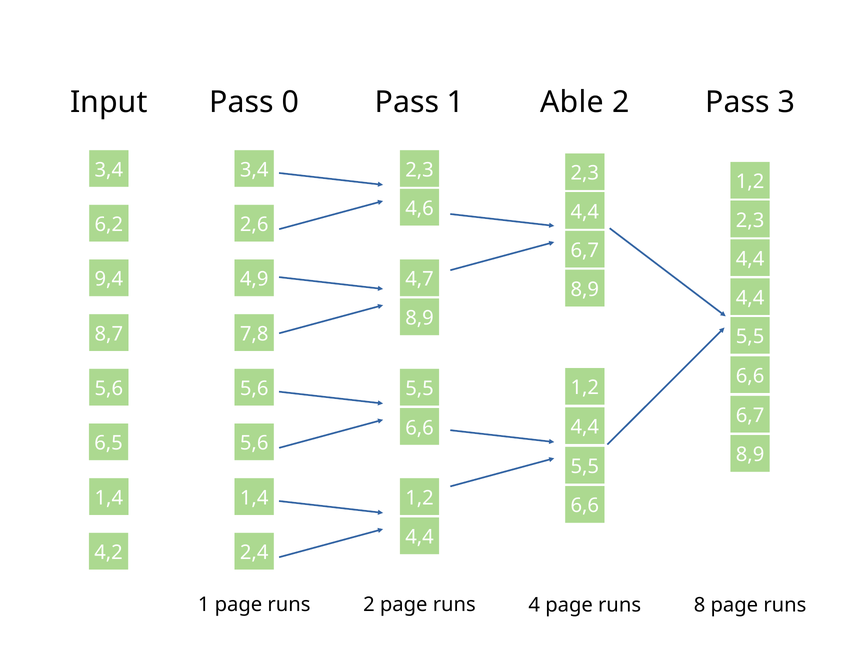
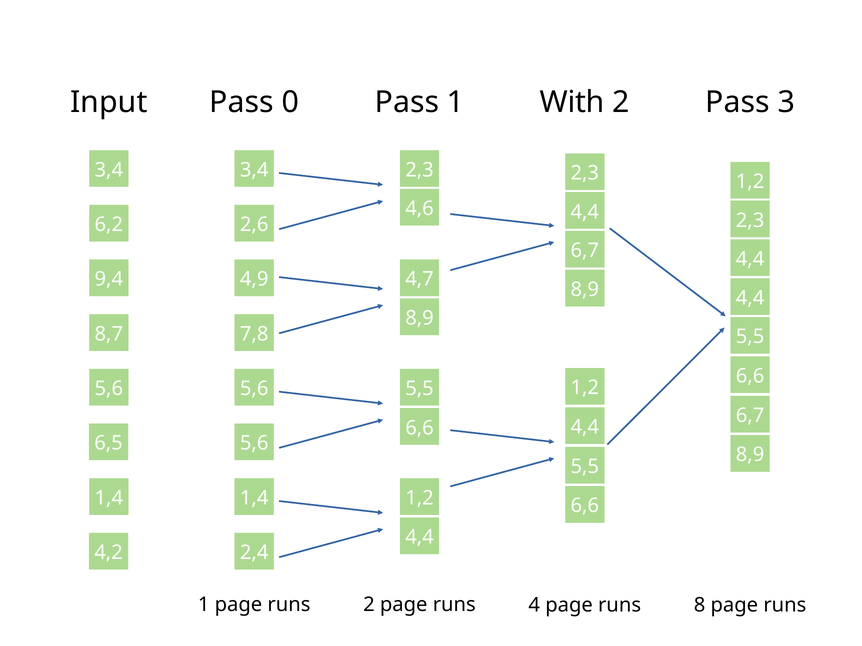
Able: Able -> With (572, 102)
